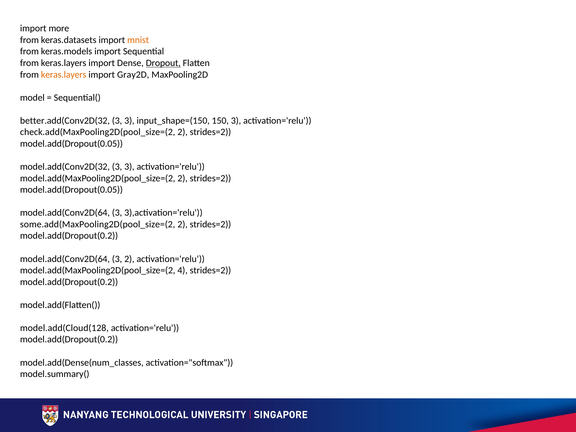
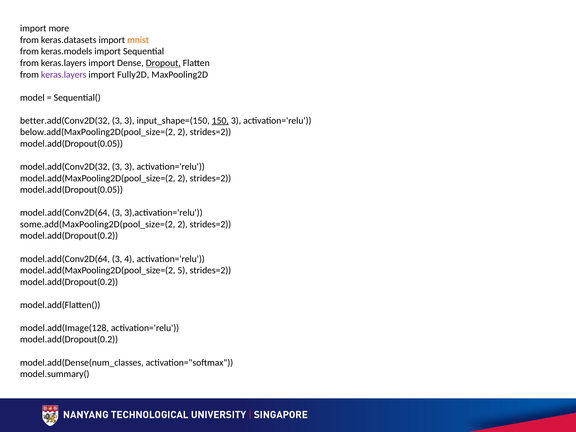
keras.layers colour: orange -> purple (64, 75)
Gray2D: Gray2D -> Fully2D (133, 75)
150 underline: none -> present (220, 121)
check.add(MaxPooling2D(pool_size=(2: check.add(MaxPooling2D(pool_size=(2 -> below.add(MaxPooling2D(pool_size=(2 (98, 132)
3 2: 2 -> 4 (129, 259)
4: 4 -> 5 (183, 270)
model.add(Cloud(128: model.add(Cloud(128 -> model.add(Image(128 (64, 328)
